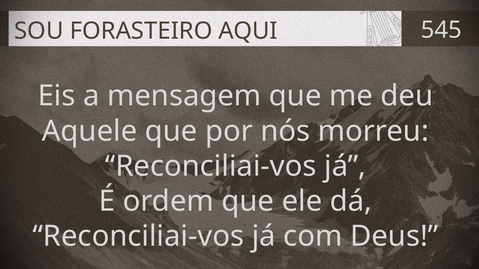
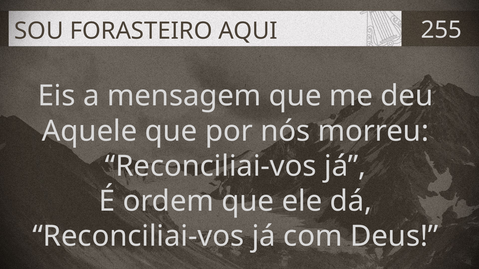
545: 545 -> 255 (441, 30)
